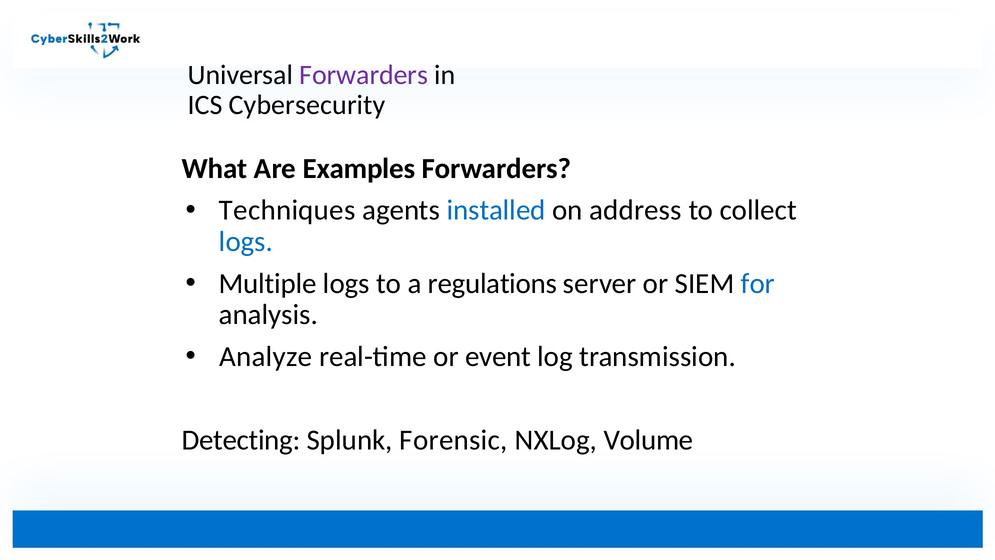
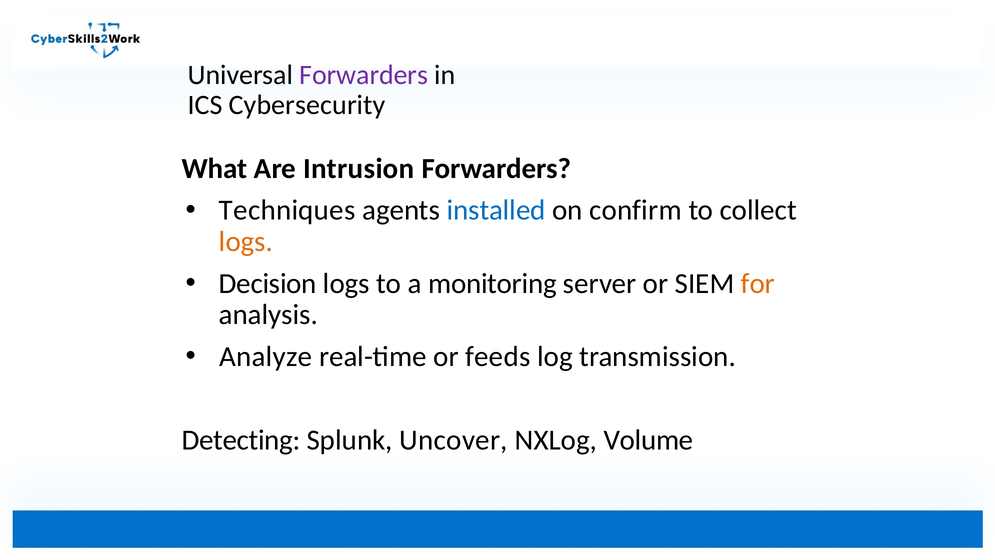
Examples: Examples -> Intrusion (359, 168)
address: address -> confirm (635, 210)
logs colour: blue -> orange (246, 242)
Multiple: Multiple -> Decision (268, 283)
regulations: regulations -> monitoring (492, 283)
for colour: blue -> orange (758, 283)
event: event -> feeds (498, 356)
Forensic: Forensic -> Uncover (454, 440)
